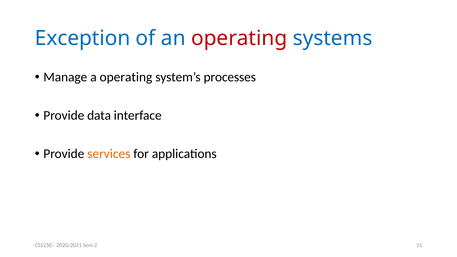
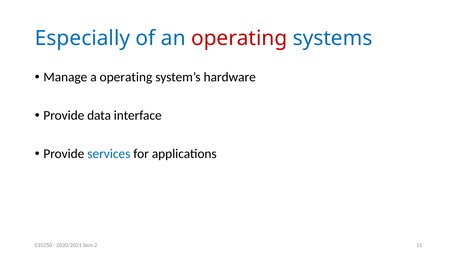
Exception: Exception -> Especially (83, 38)
processes: processes -> hardware (230, 77)
services colour: orange -> blue (109, 154)
